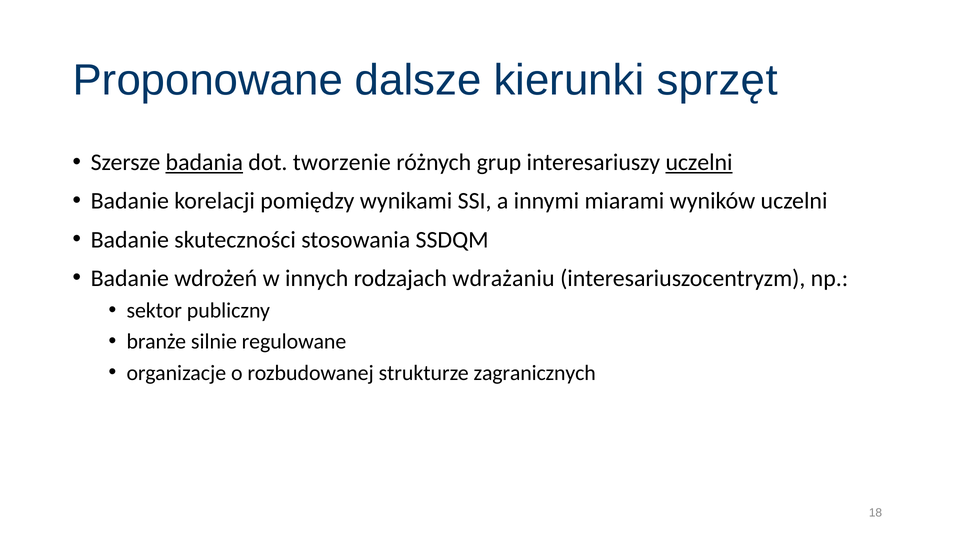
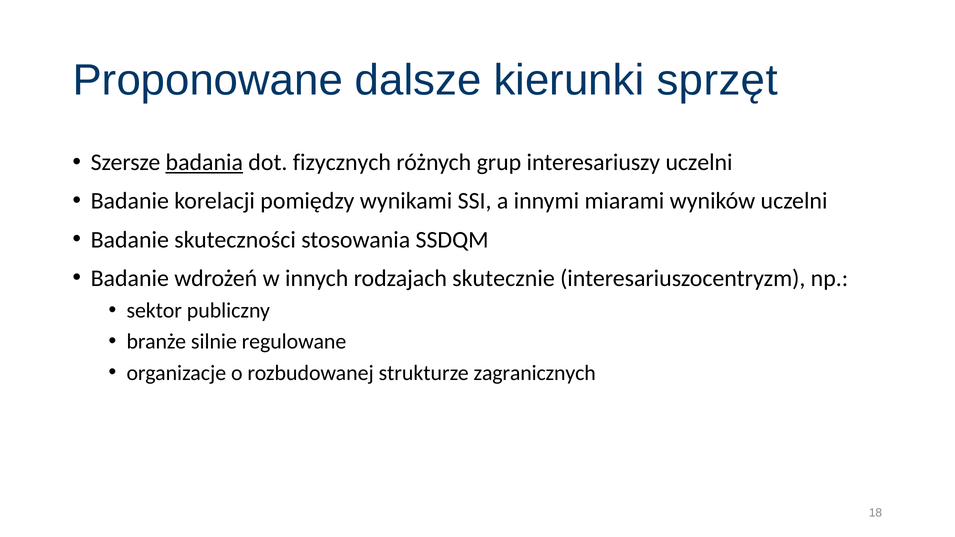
tworzenie: tworzenie -> fizycznych (342, 163)
uczelni underline: present -> none (699, 163)
wdrażaniu: wdrażaniu -> skutecznie (504, 278)
